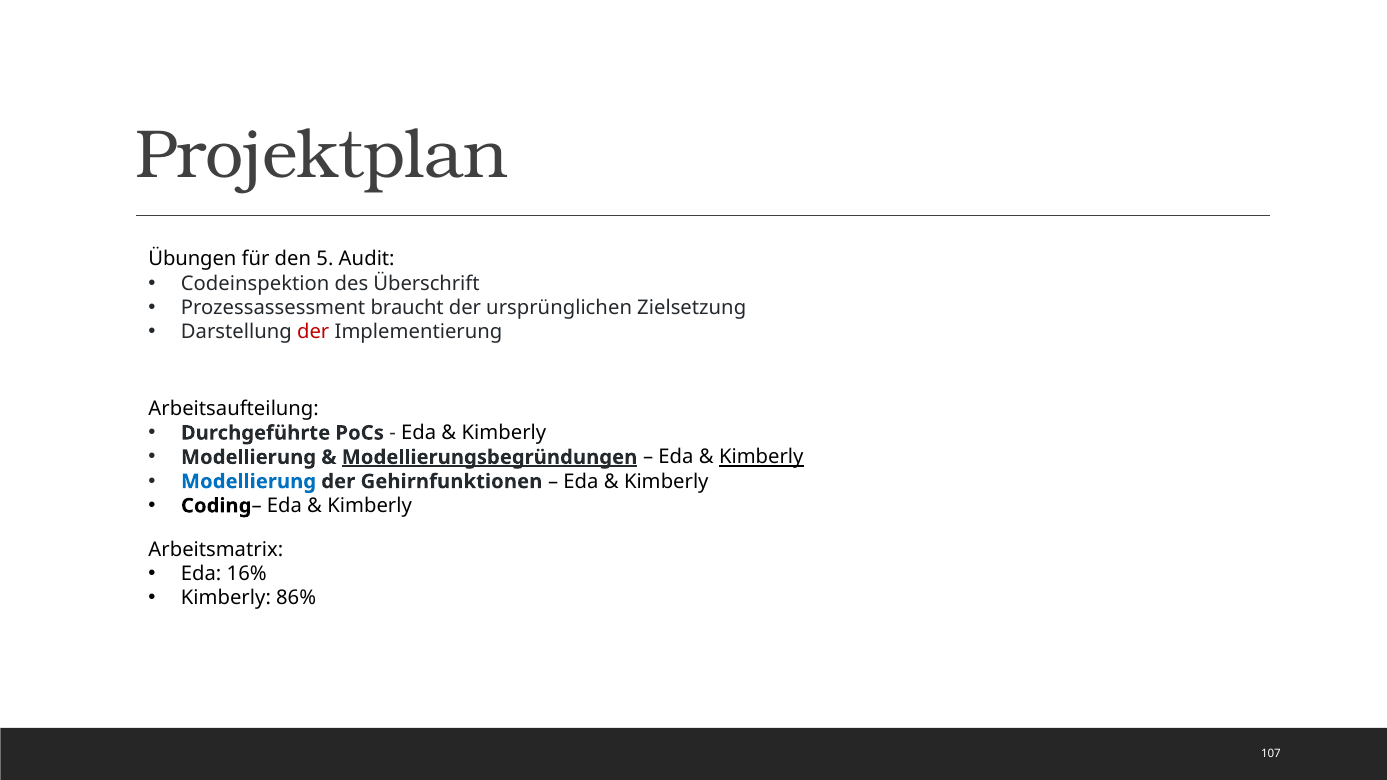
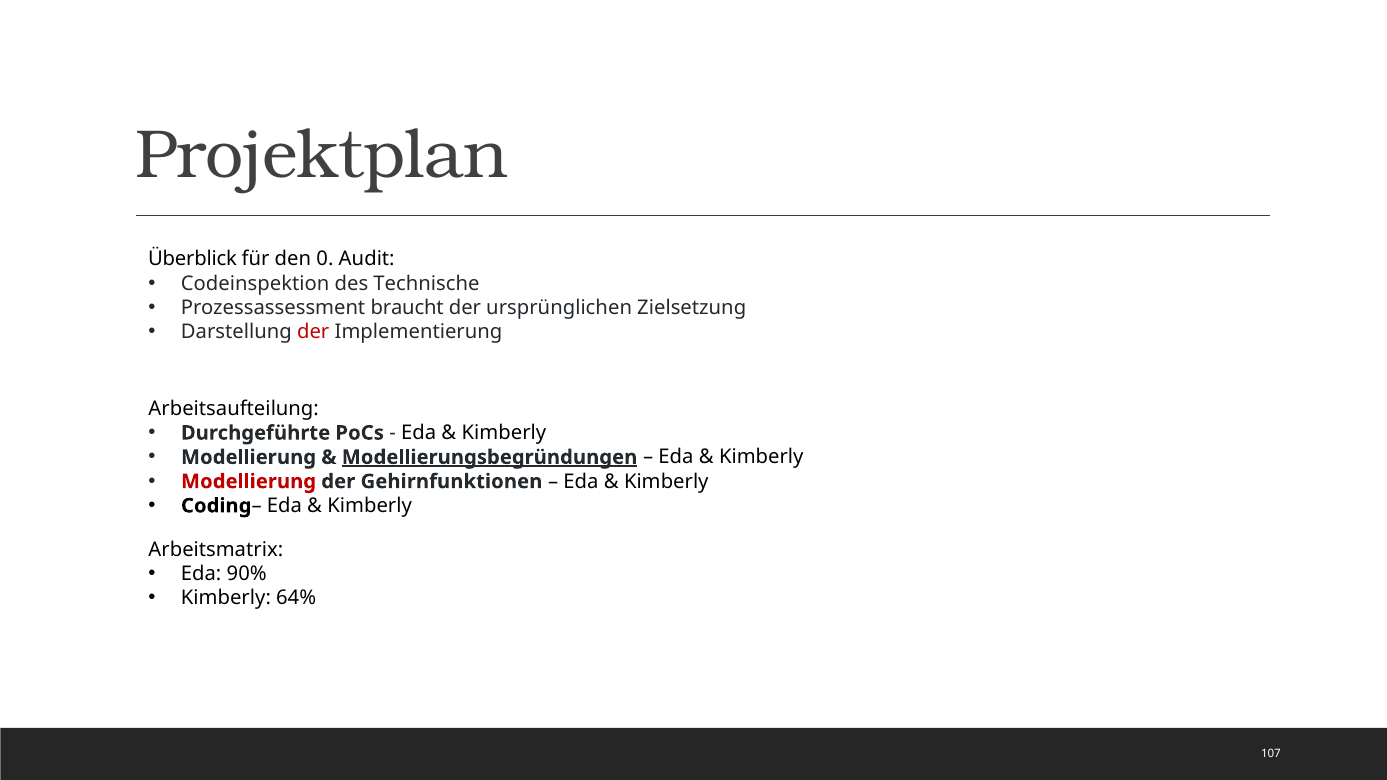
Übungen: Übungen -> Überblick (192, 259)
5: 5 -> 0 (325, 259)
Überschrift: Überschrift -> Technische (426, 284)
Kimberly underline: present -> none (761, 457)
Modellierung colour: blue -> red (249, 482)
16%: 16% -> 90% (247, 574)
86%: 86% -> 64% (296, 598)
